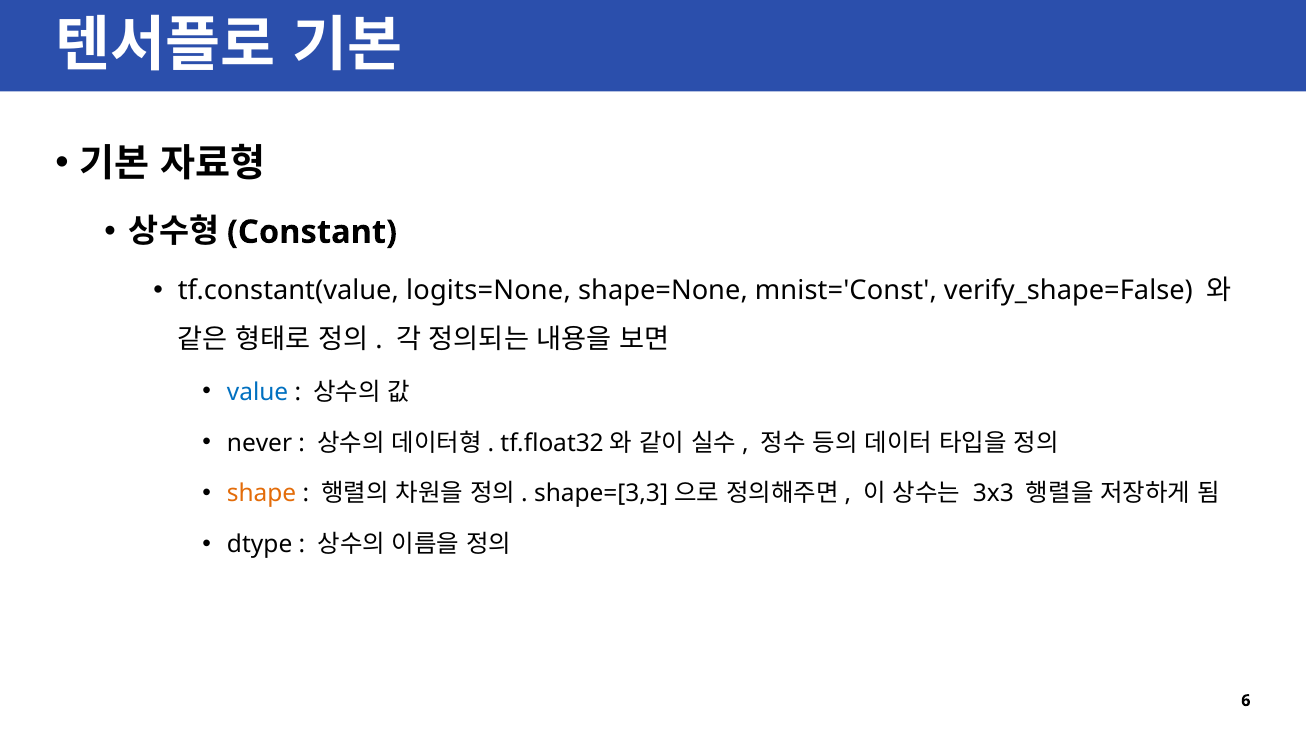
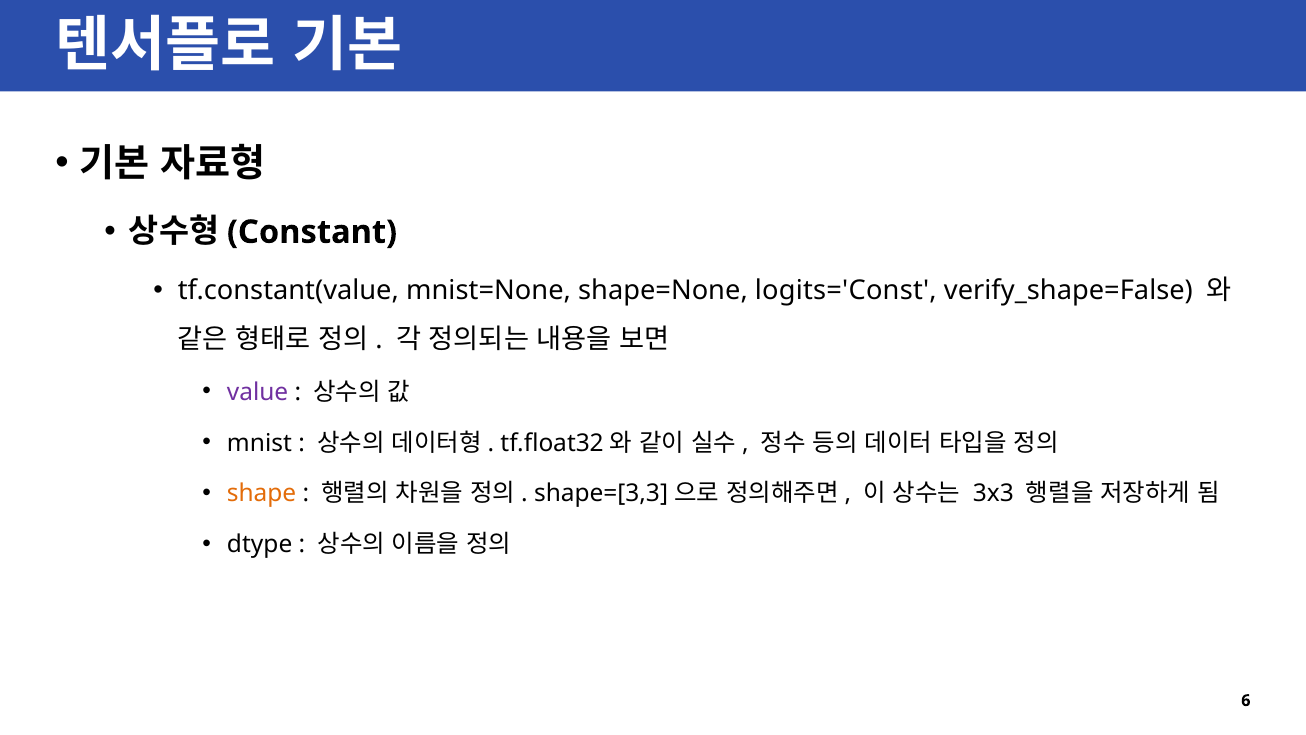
logits=None: logits=None -> mnist=None (489, 291)
mnist='Const: mnist='Const -> logits='Const (846, 291)
value colour: blue -> purple (258, 392)
never: never -> mnist (259, 443)
